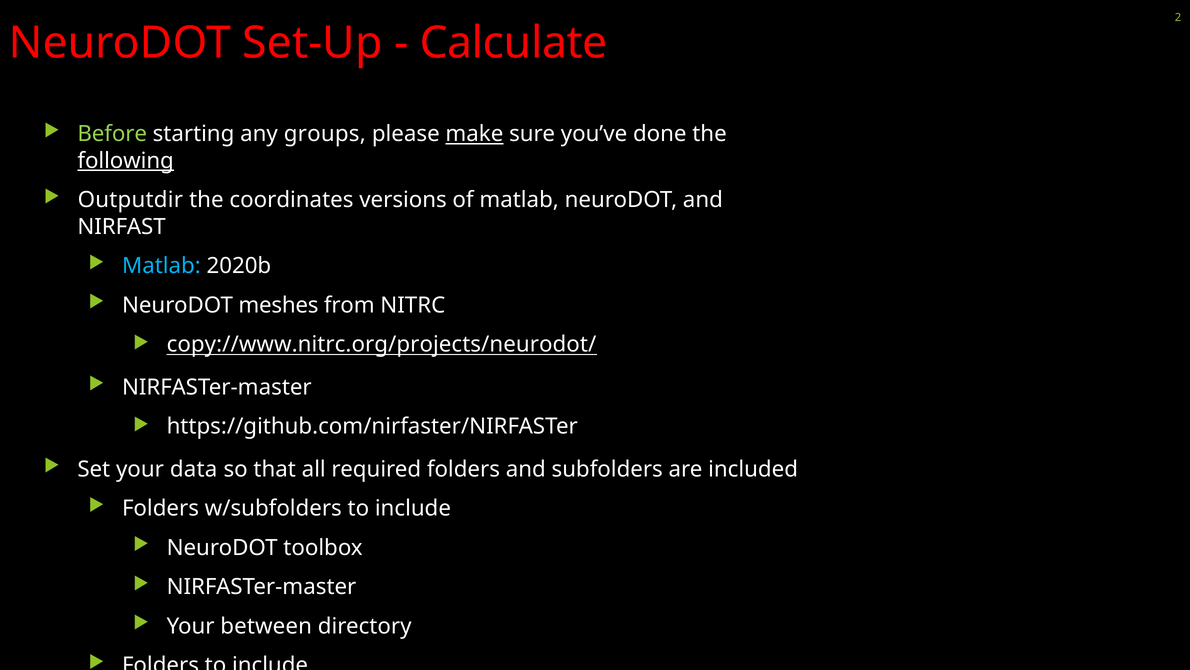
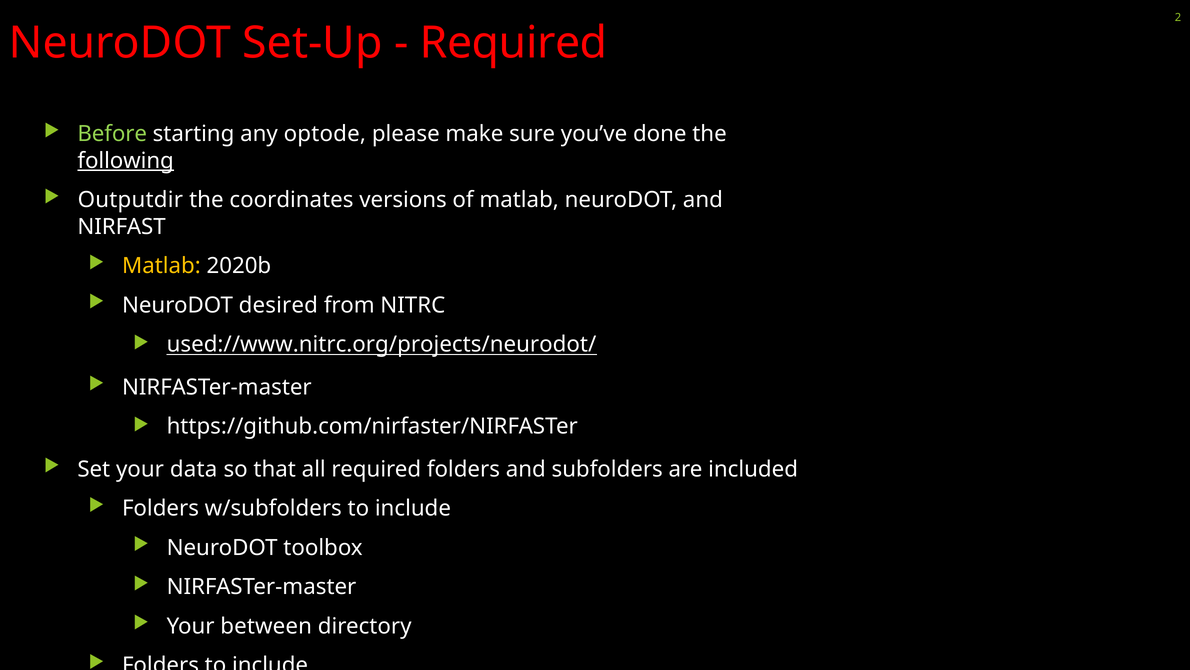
Calculate: Calculate -> Required (514, 43)
groups: groups -> optode (325, 134)
make underline: present -> none (474, 134)
Matlab colour: light blue -> yellow (161, 266)
meshes: meshes -> desired (278, 305)
copy://www.nitrc.org/projects/neurodot/: copy://www.nitrc.org/projects/neurodot/ -> used://www.nitrc.org/projects/neurodot/ (382, 344)
